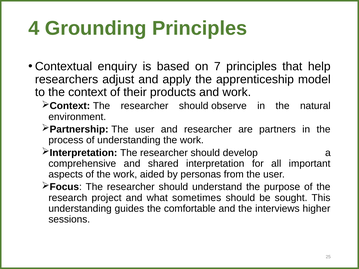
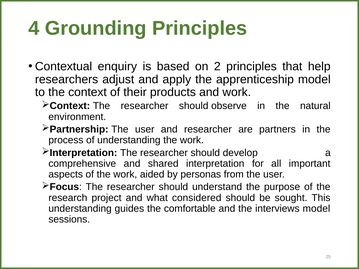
7: 7 -> 2 (217, 66)
sometimes: sometimes -> considered (197, 198)
interviews higher: higher -> model (316, 209)
